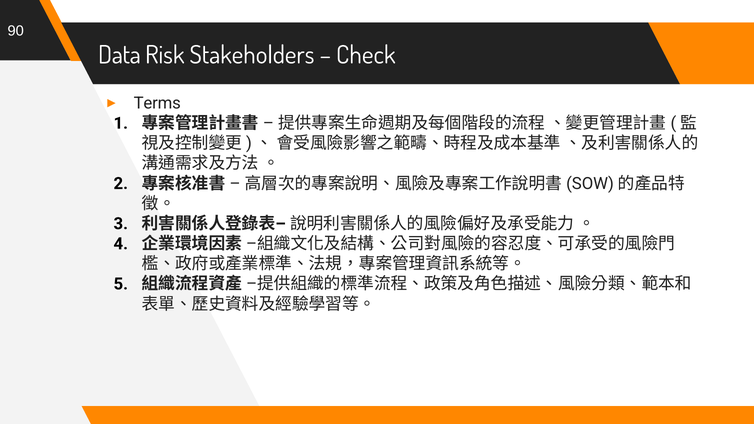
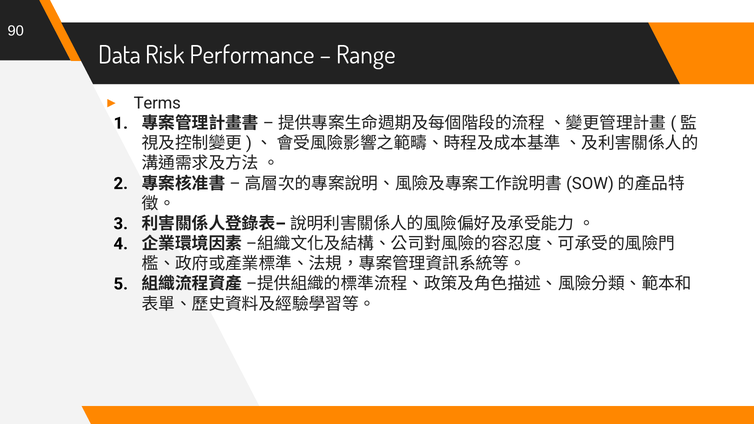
Stakeholders: Stakeholders -> Performance (252, 55)
Check: Check -> Range (366, 55)
